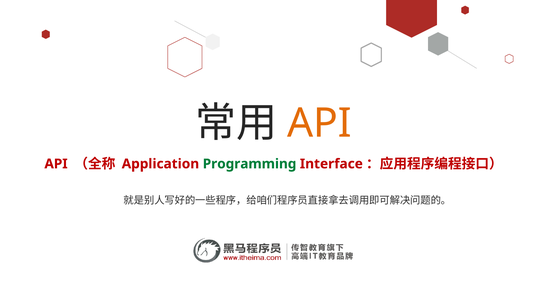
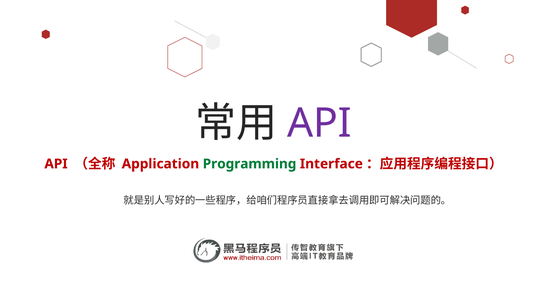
API colour: orange -> purple (319, 123)
